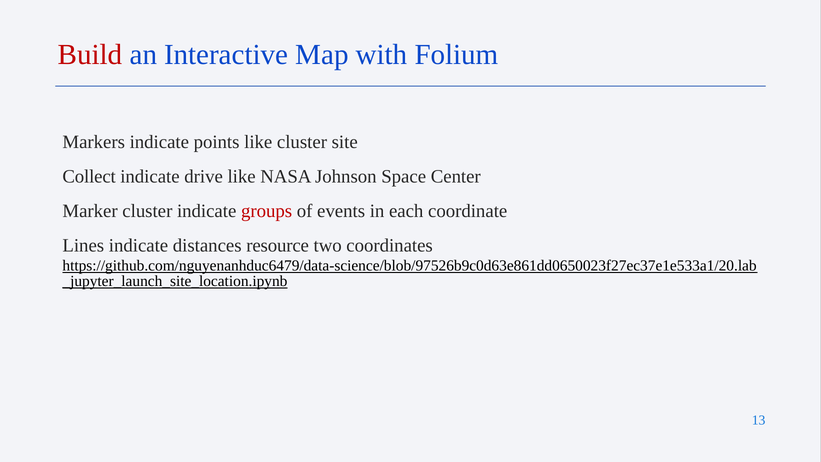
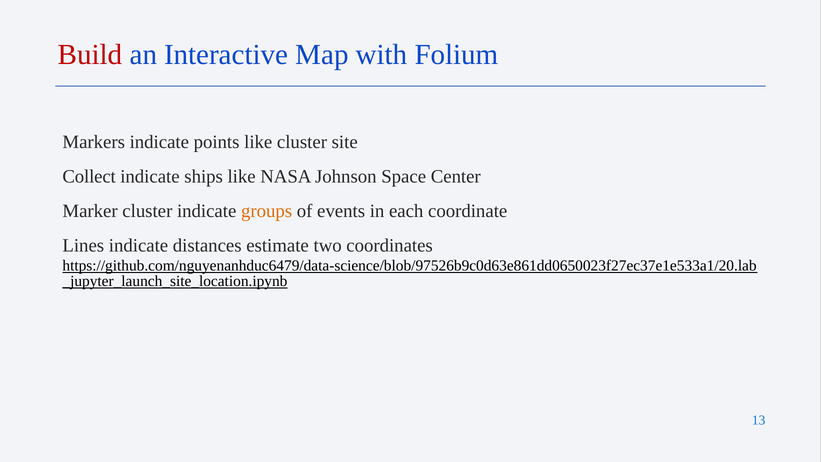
drive: drive -> ships (204, 176)
groups colour: red -> orange (267, 211)
resource: resource -> estimate (278, 245)
